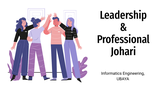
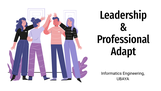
Johari: Johari -> Adapt (123, 51)
